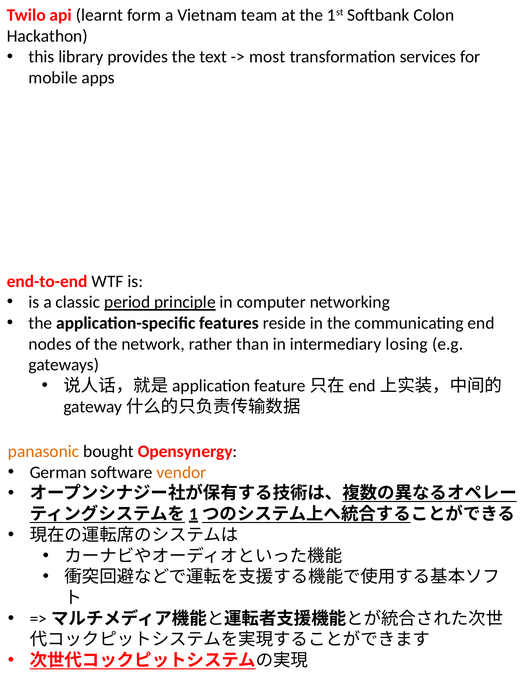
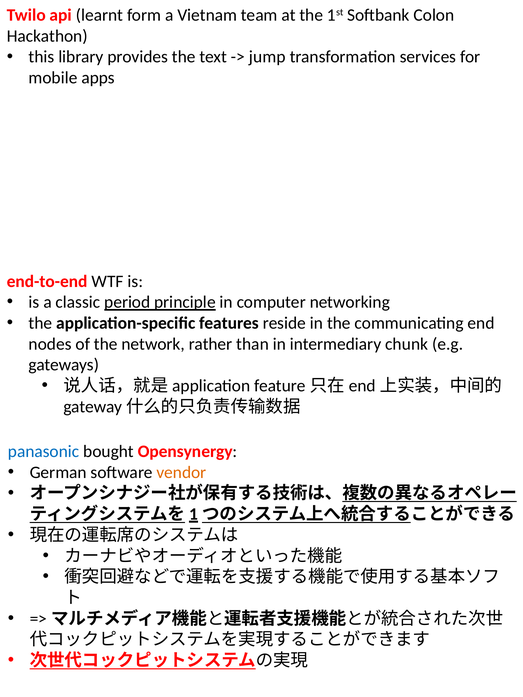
most: most -> jump (267, 57)
losing: losing -> chunk (407, 344)
panasonic colour: orange -> blue (44, 452)
